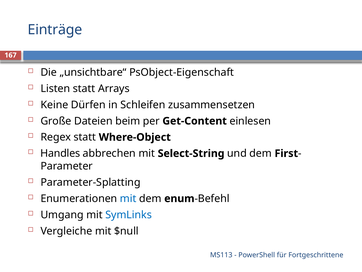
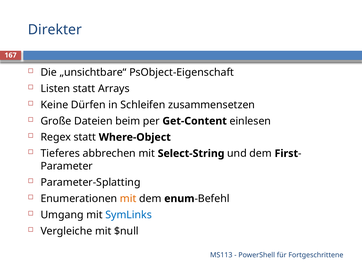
Einträge: Einträge -> Direkter (55, 30)
Handles: Handles -> Tieferes (60, 153)
mit colour: blue -> orange (128, 198)
